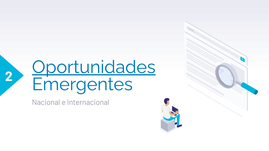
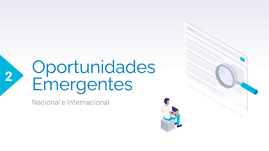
Oportunidades underline: present -> none (94, 67)
